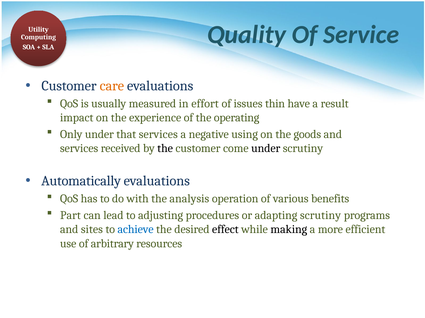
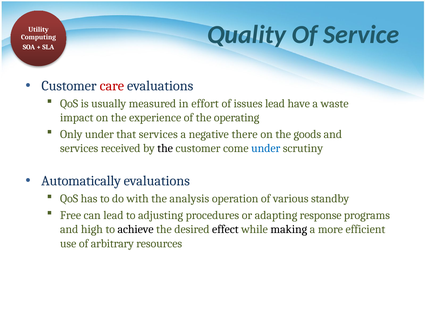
care colour: orange -> red (112, 86)
issues thin: thin -> lead (275, 104)
result: result -> waste (335, 104)
using: using -> there (245, 134)
under colour: black -> blue (266, 149)
benefits: benefits -> standby (330, 199)
Part: Part -> Free (71, 216)
adapting scrutiny: scrutiny -> response (321, 216)
sites: sites -> high (92, 230)
achieve colour: blue -> black (136, 230)
